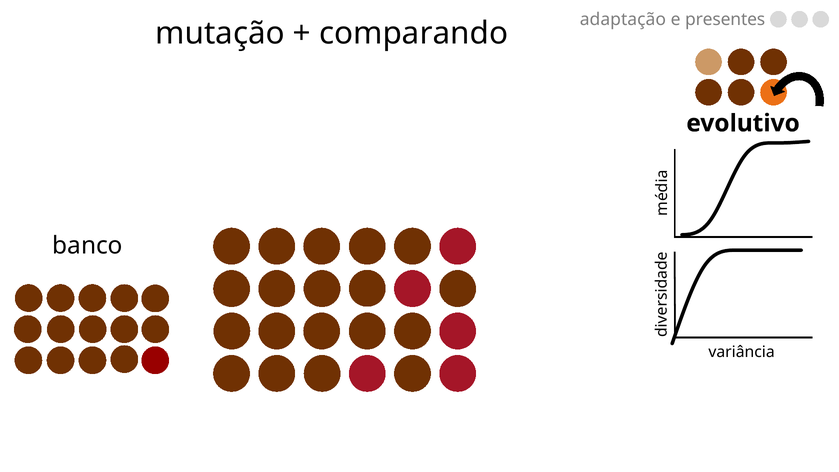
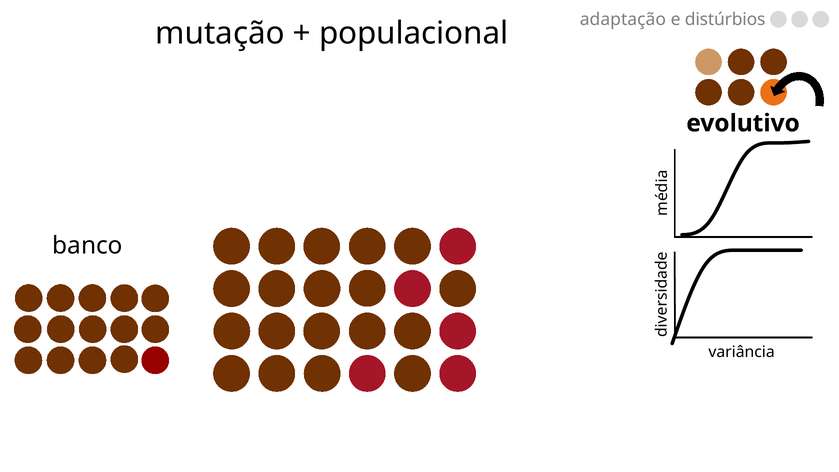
presentes: presentes -> distúrbios (725, 20)
comparando: comparando -> populacional (414, 33)
